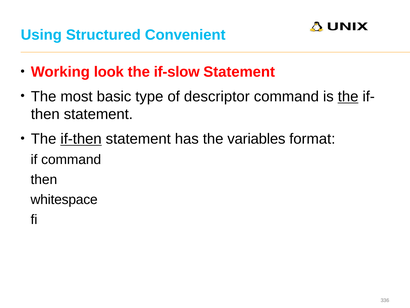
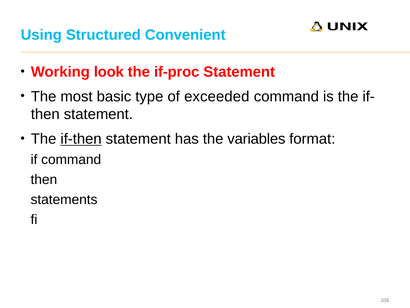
if-slow: if-slow -> if-proc (177, 72)
descriptor: descriptor -> exceeded (217, 96)
the underline: present -> none (348, 96)
whitespace: whitespace -> statements (64, 199)
